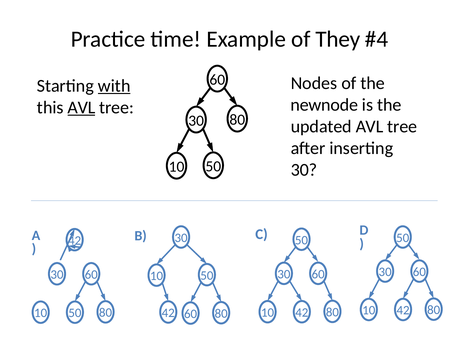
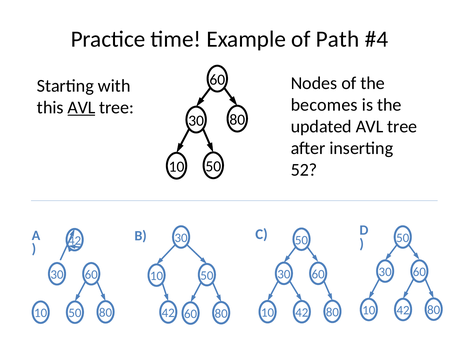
They: They -> Path (338, 39)
with underline: present -> none (114, 86)
newnode: newnode -> becomes (324, 105)
30: 30 -> 52 (304, 170)
